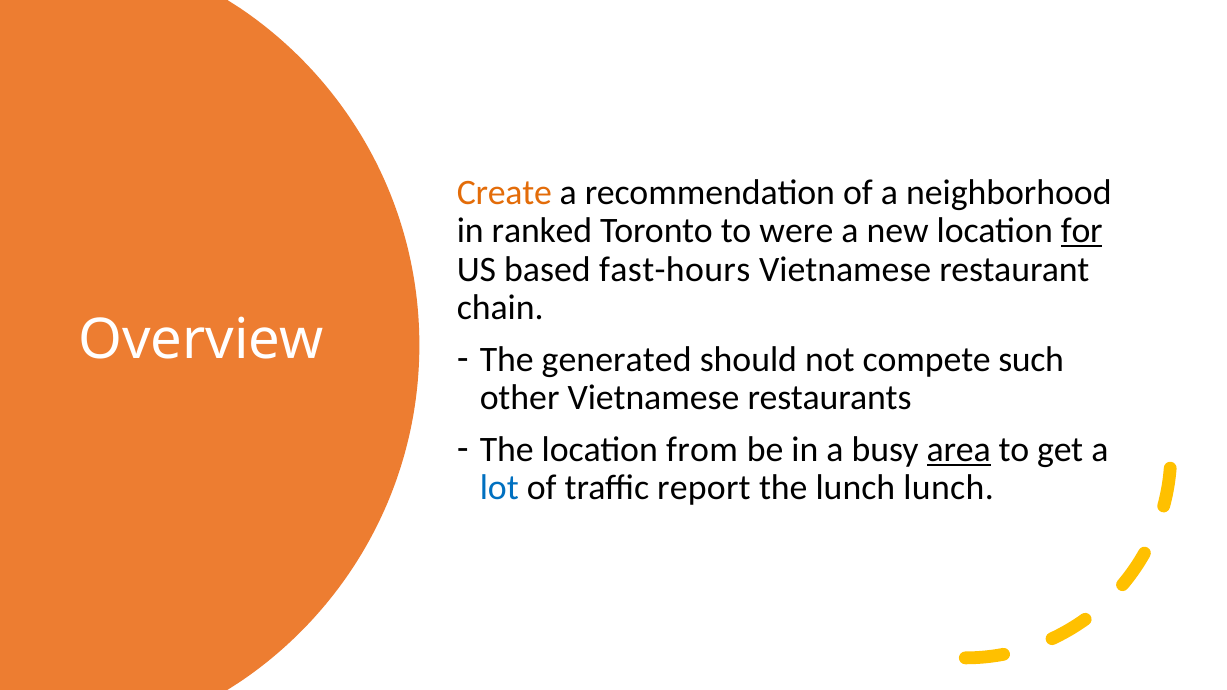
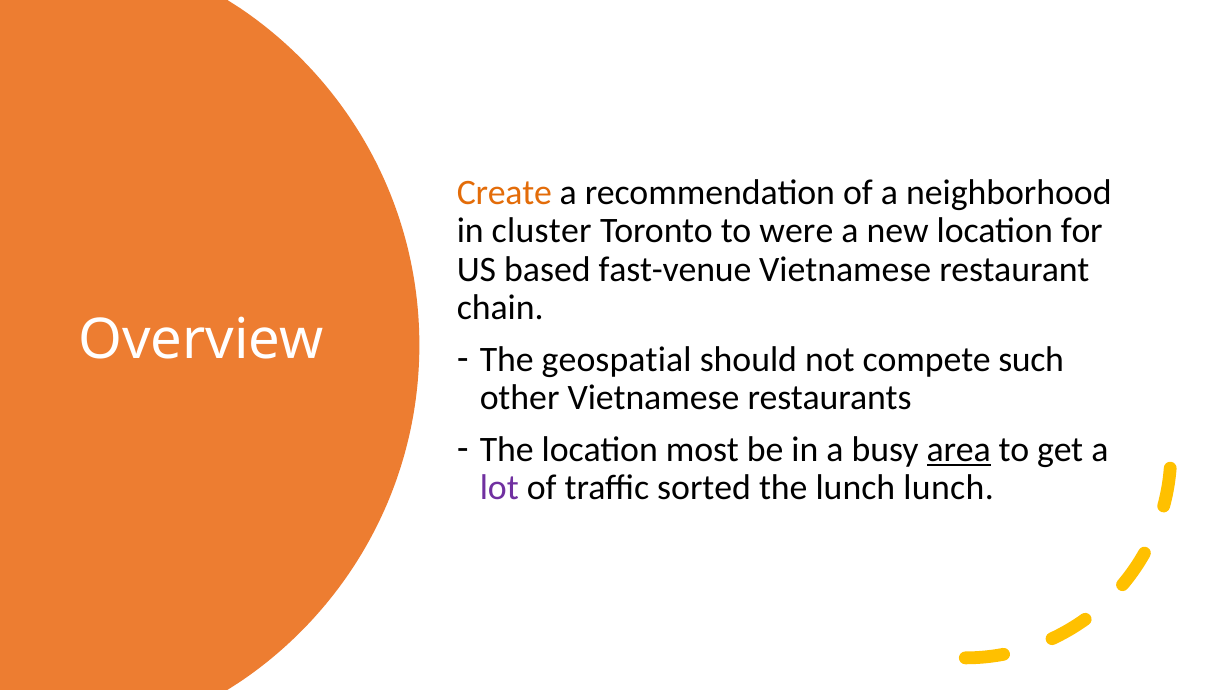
ranked: ranked -> cluster (542, 231)
for underline: present -> none (1082, 231)
fast-hours: fast-hours -> fast-venue (675, 270)
generated: generated -> geospatial (617, 360)
from: from -> most (702, 450)
lot colour: blue -> purple (499, 488)
report: report -> sorted (704, 488)
